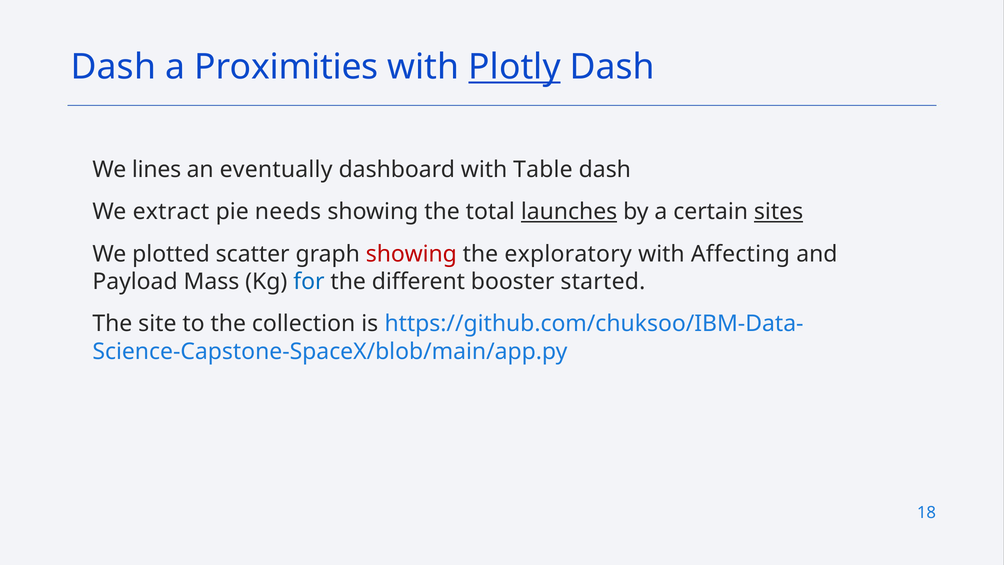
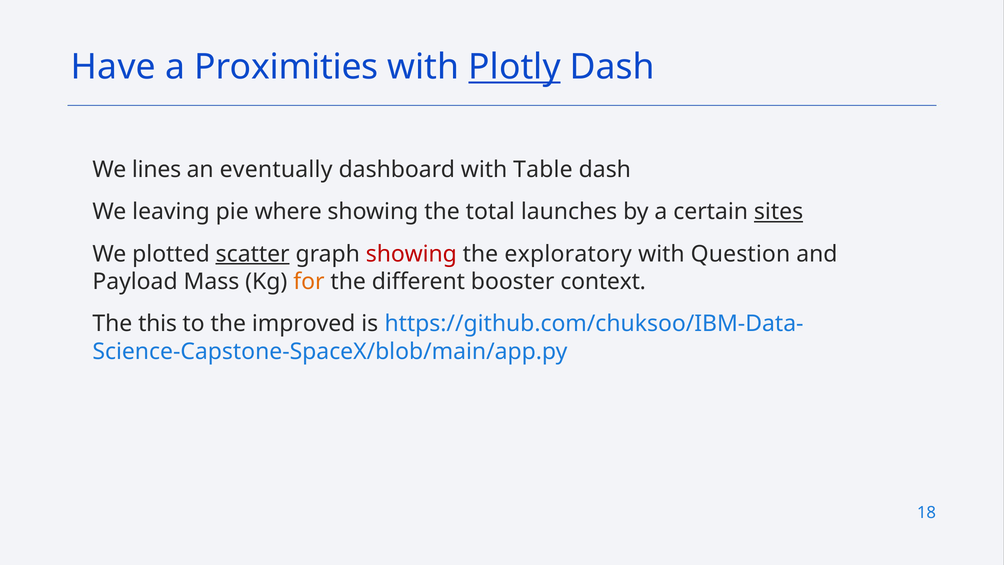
Dash: Dash -> Have (113, 67)
extract: extract -> leaving (171, 212)
needs: needs -> where (288, 212)
launches underline: present -> none (569, 212)
scatter underline: none -> present (253, 254)
Affecting: Affecting -> Question (740, 254)
for colour: blue -> orange (309, 281)
started: started -> context (603, 281)
site: site -> this (158, 324)
collection: collection -> improved (304, 324)
